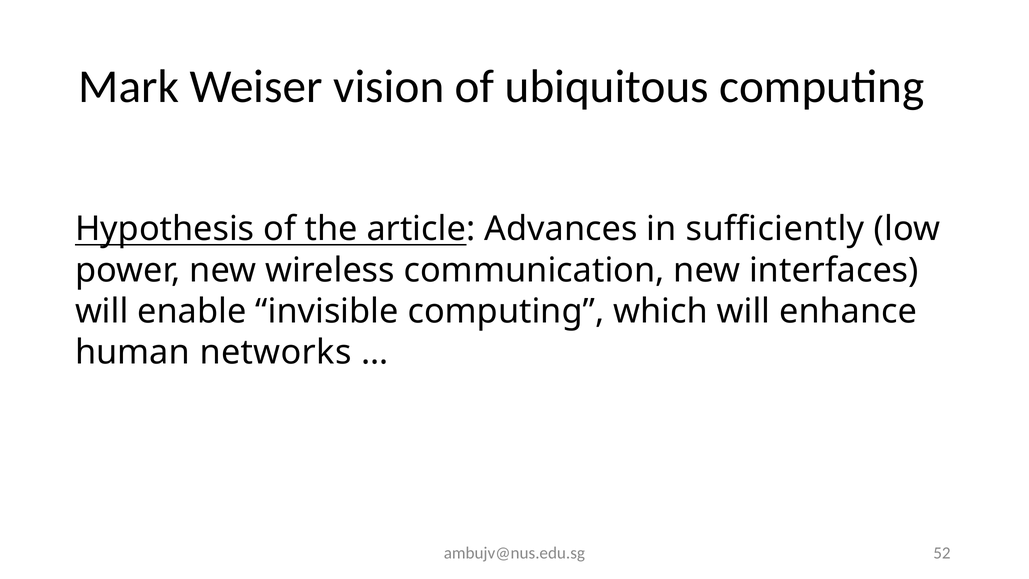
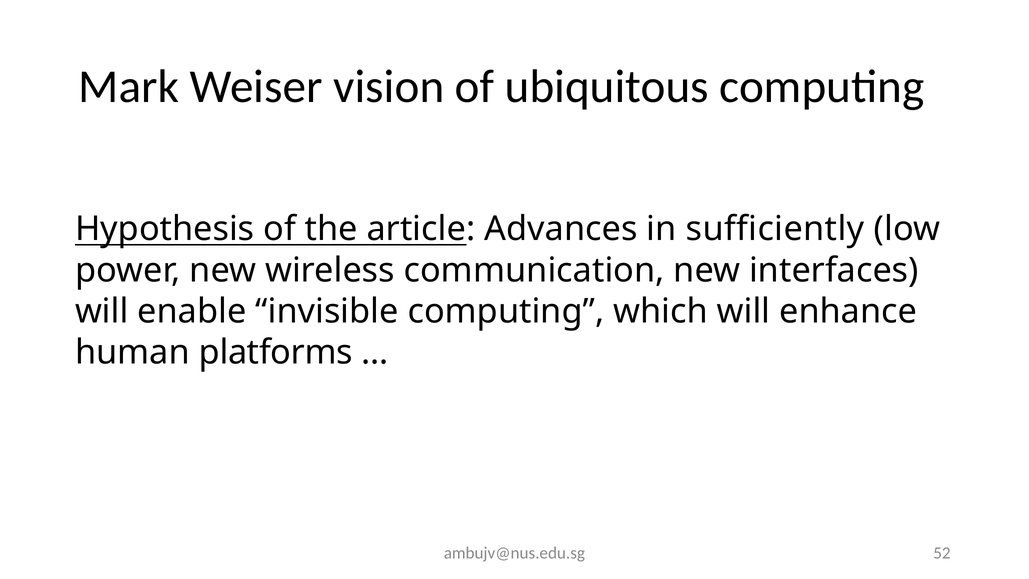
networks: networks -> platforms (276, 352)
